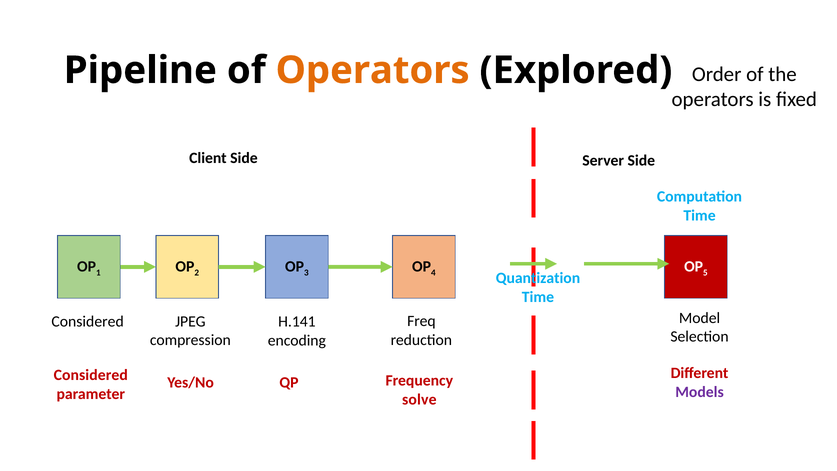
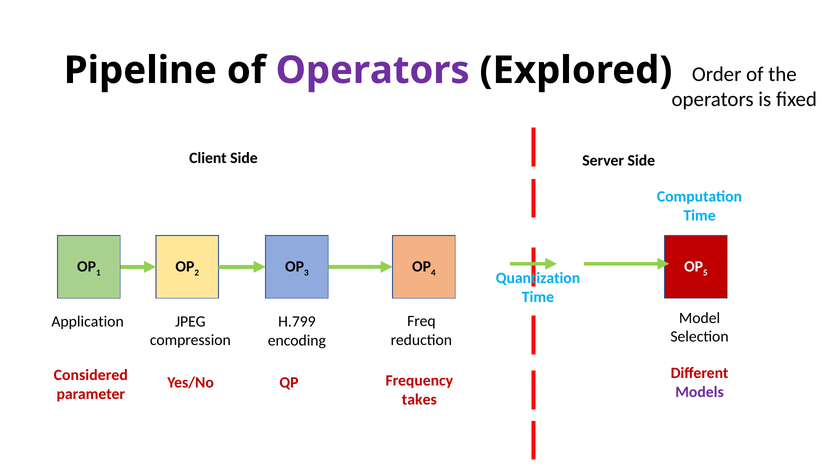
Operators colour: orange -> purple (373, 70)
Considered: Considered -> Application (88, 321)
H.141: H.141 -> H.799 (297, 322)
solve: solve -> takes (419, 399)
